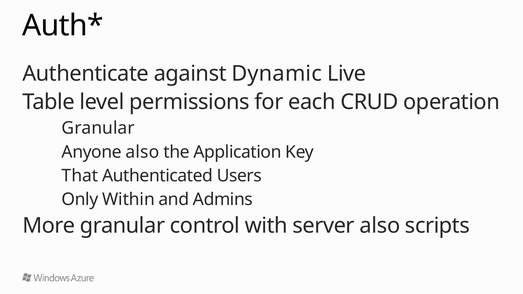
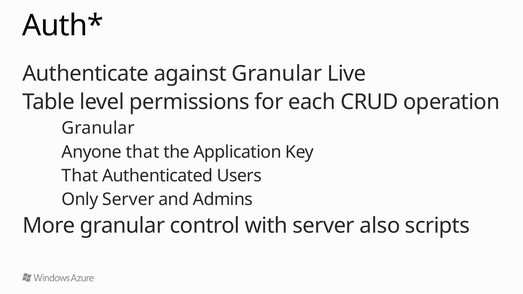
against Dynamic: Dynamic -> Granular (277, 74)
Anyone also: also -> that (143, 152)
Only Within: Within -> Server (128, 200)
